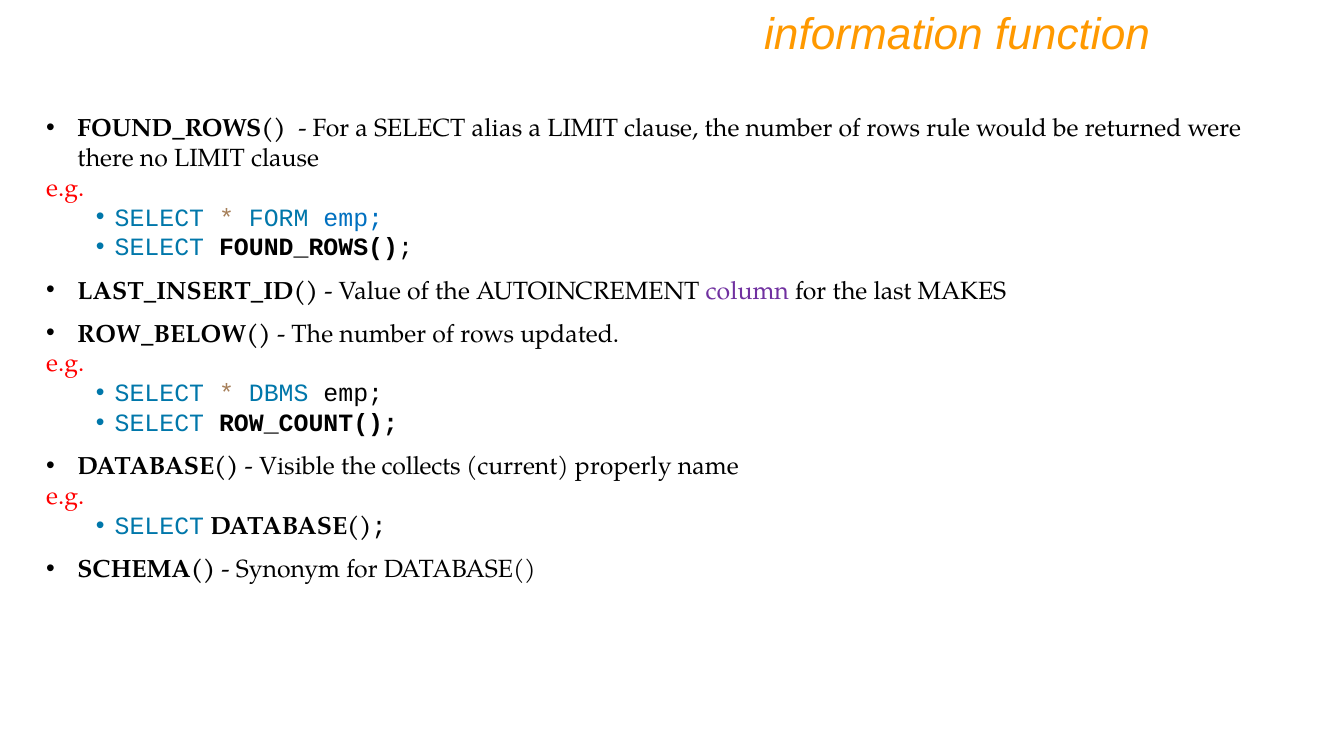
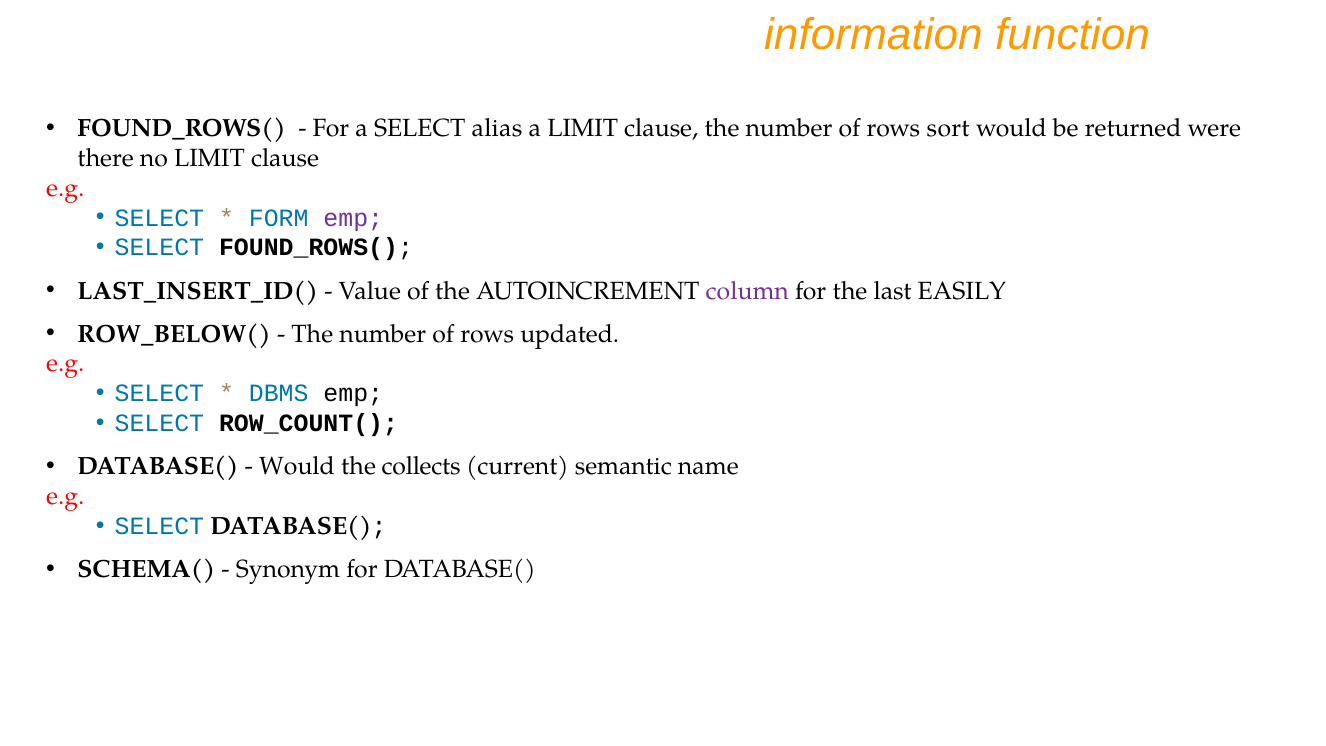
rule: rule -> sort (948, 128)
emp colour: blue -> purple (353, 218)
MAKES: MAKES -> EASILY (962, 291)
Visible: Visible -> Would (297, 466)
properly: properly -> semantic (623, 466)
